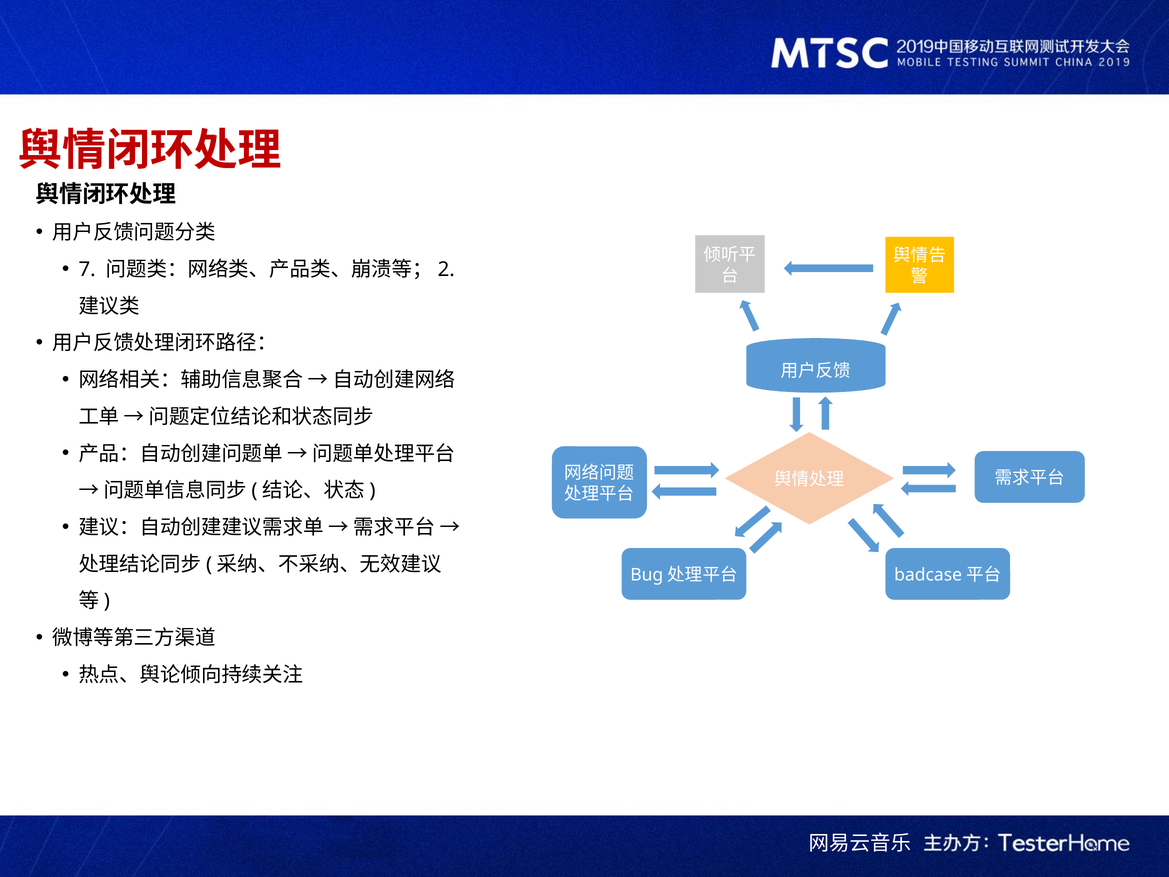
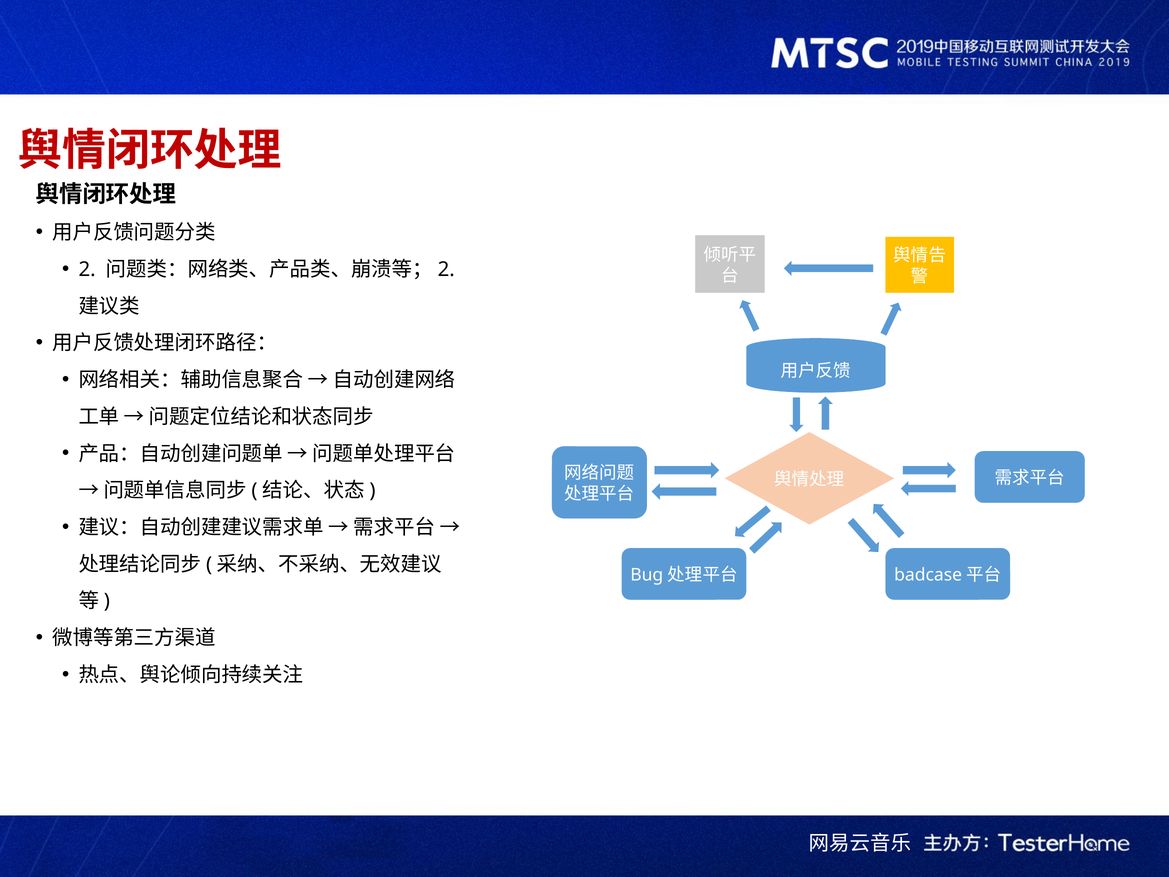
7: 7 -> 2 (87, 270)
